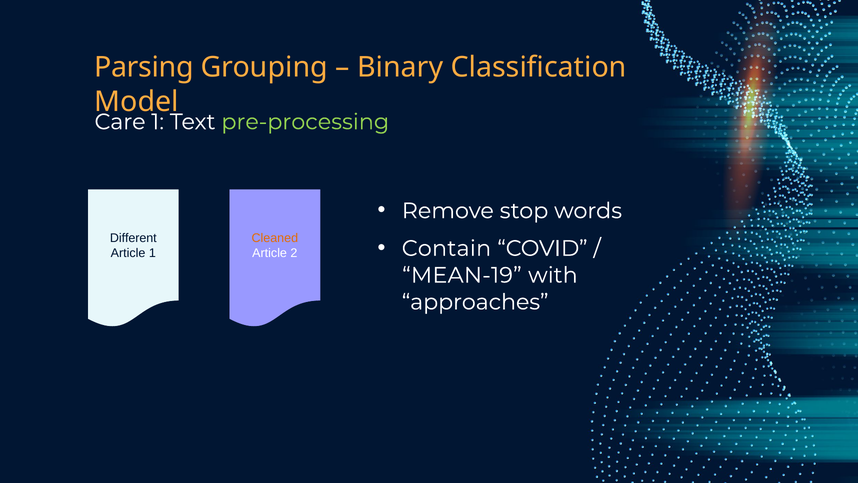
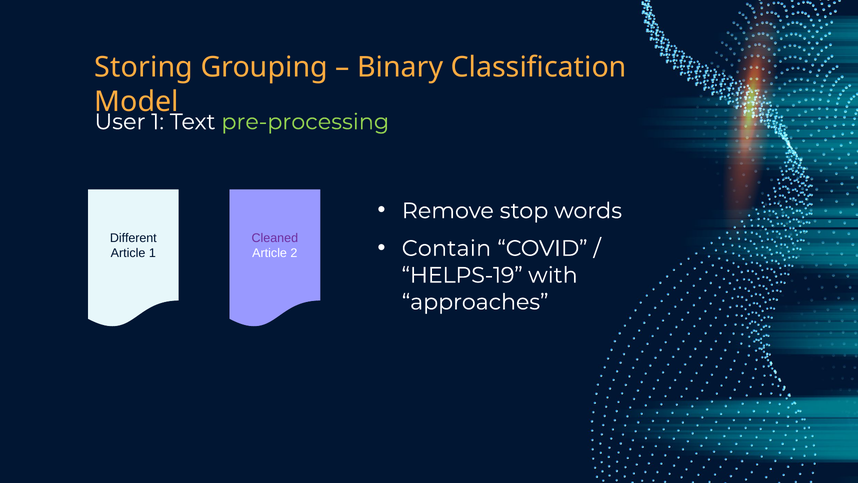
Parsing: Parsing -> Storing (144, 67)
Care: Care -> User (120, 122)
Cleaned colour: orange -> purple (275, 238)
MEAN-19: MEAN-19 -> HELPS-19 (462, 275)
